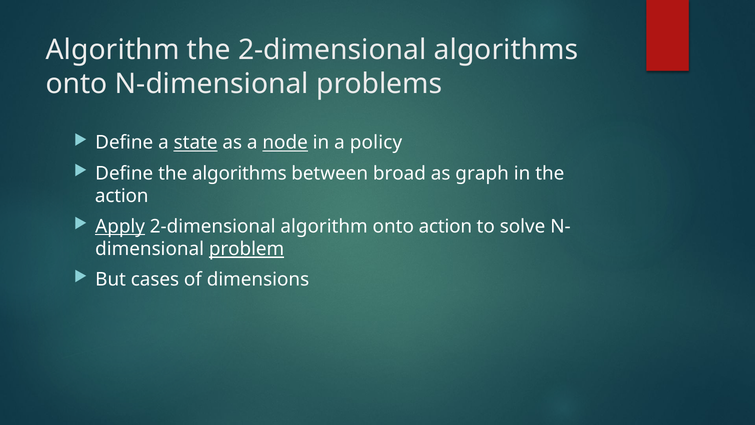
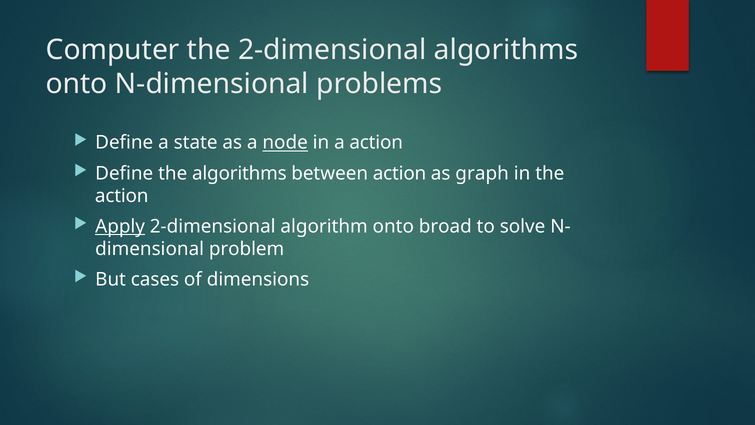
Algorithm: Algorithm -> Computer (113, 50)
state underline: present -> none (196, 143)
a policy: policy -> action (376, 143)
between broad: broad -> action (400, 173)
onto action: action -> broad (445, 226)
problem underline: present -> none (247, 249)
